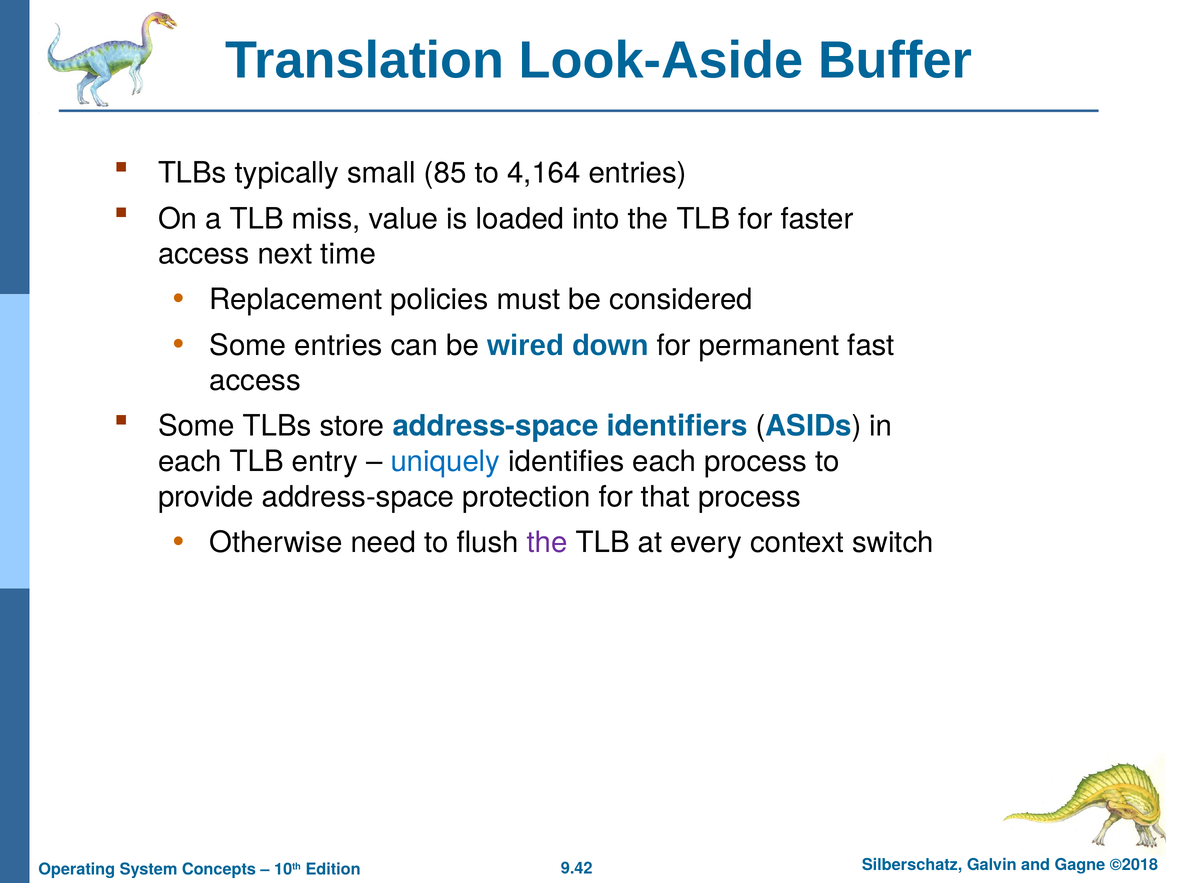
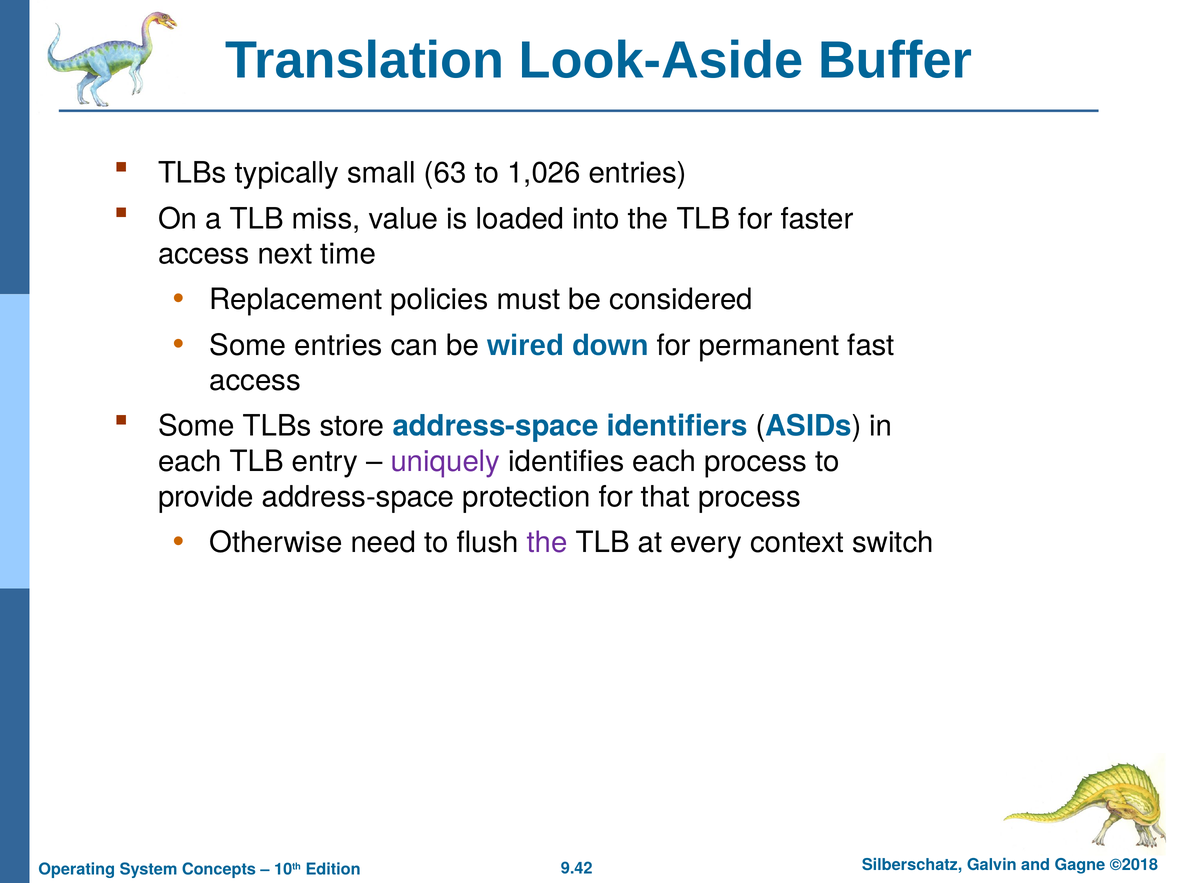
85: 85 -> 63 (445, 173)
4,164: 4,164 -> 1,026 (544, 173)
uniquely colour: blue -> purple (445, 461)
